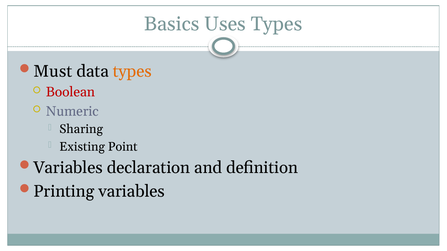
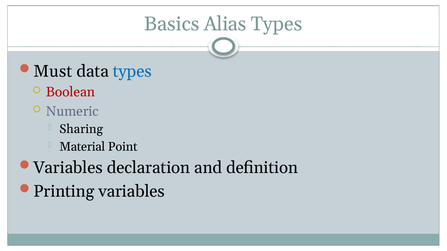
Uses: Uses -> Alias (225, 24)
types colour: orange -> blue (132, 72)
Existing: Existing -> Material (82, 147)
